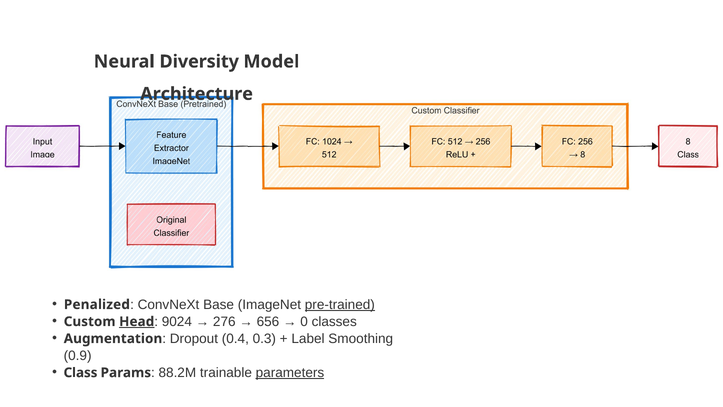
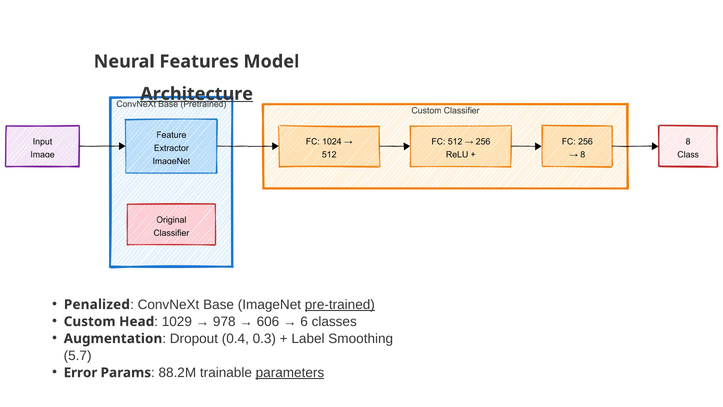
Diversity: Diversity -> Features (199, 62)
Architecture underline: none -> present (197, 94)
Head underline: present -> none (137, 321)
9024: 9024 -> 1029 (177, 321)
276: 276 -> 978 (224, 321)
656: 656 -> 606 (268, 321)
0: 0 -> 6 (304, 321)
0.9: 0.9 -> 5.7 (78, 355)
Class: Class -> Error (80, 372)
